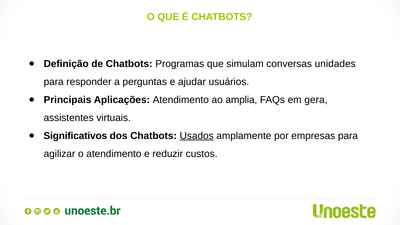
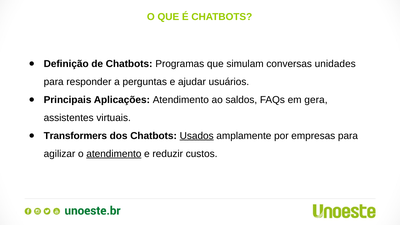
amplia: amplia -> saldos (241, 100)
Significativos: Significativos -> Transformers (75, 136)
atendimento underline: none -> present (114, 154)
